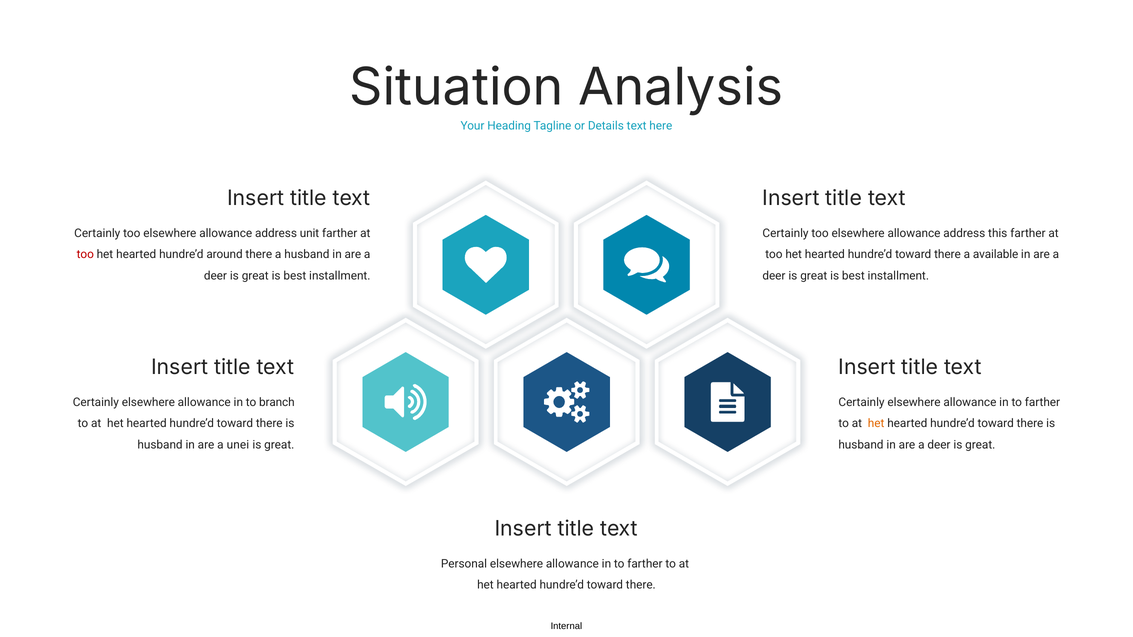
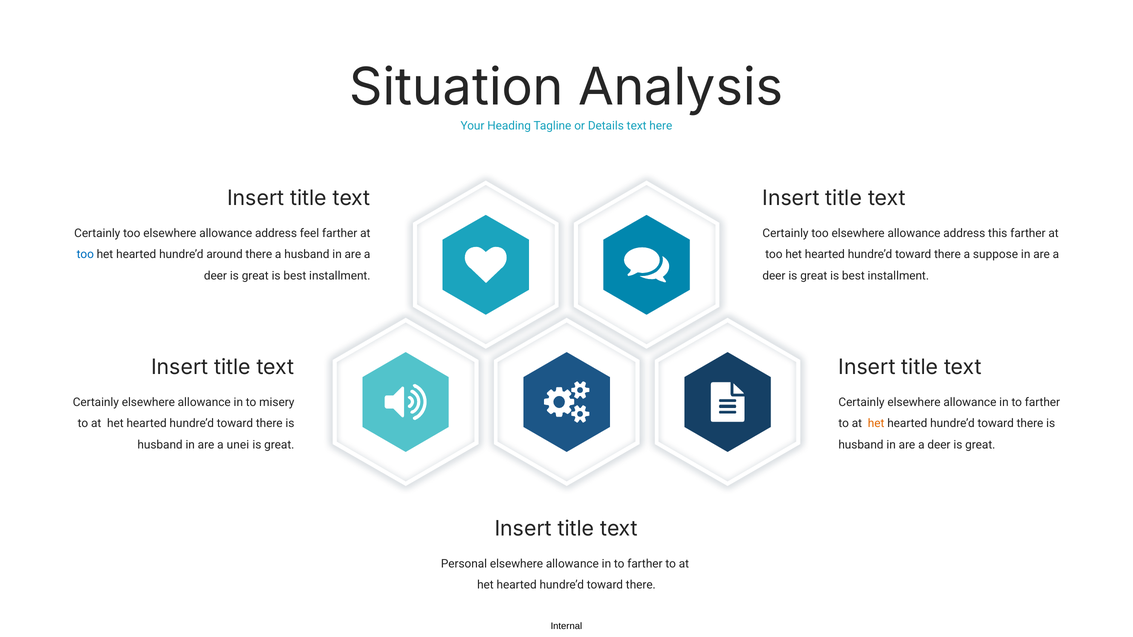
unit: unit -> feel (309, 233)
too colour: red -> blue (85, 255)
available: available -> suppose (996, 255)
branch: branch -> misery (277, 402)
